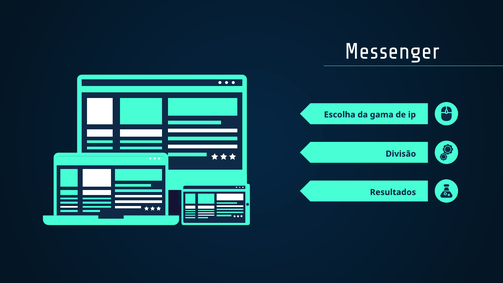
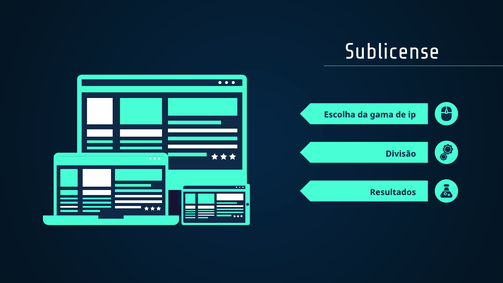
Messenger: Messenger -> Sublicense (392, 52)
